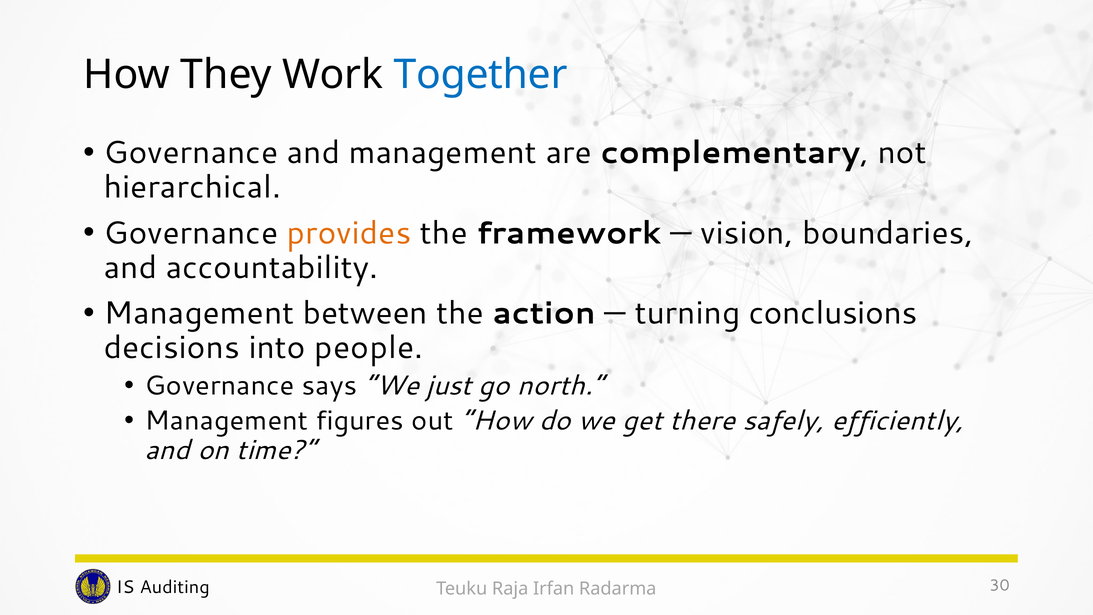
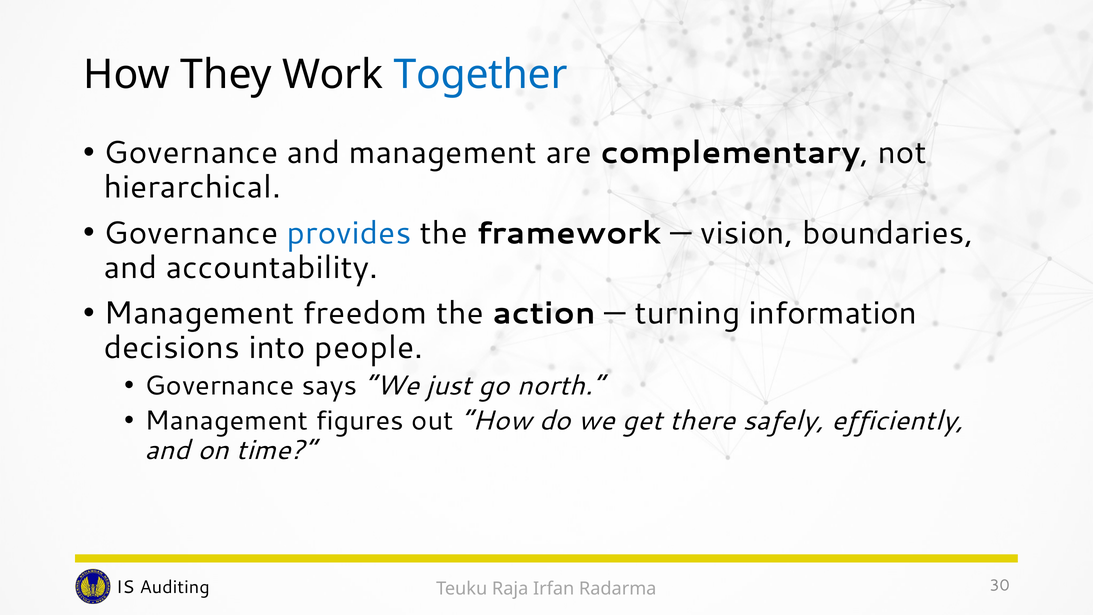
provides colour: orange -> blue (349, 233)
between: between -> freedom (365, 313)
conclusions: conclusions -> information (833, 313)
